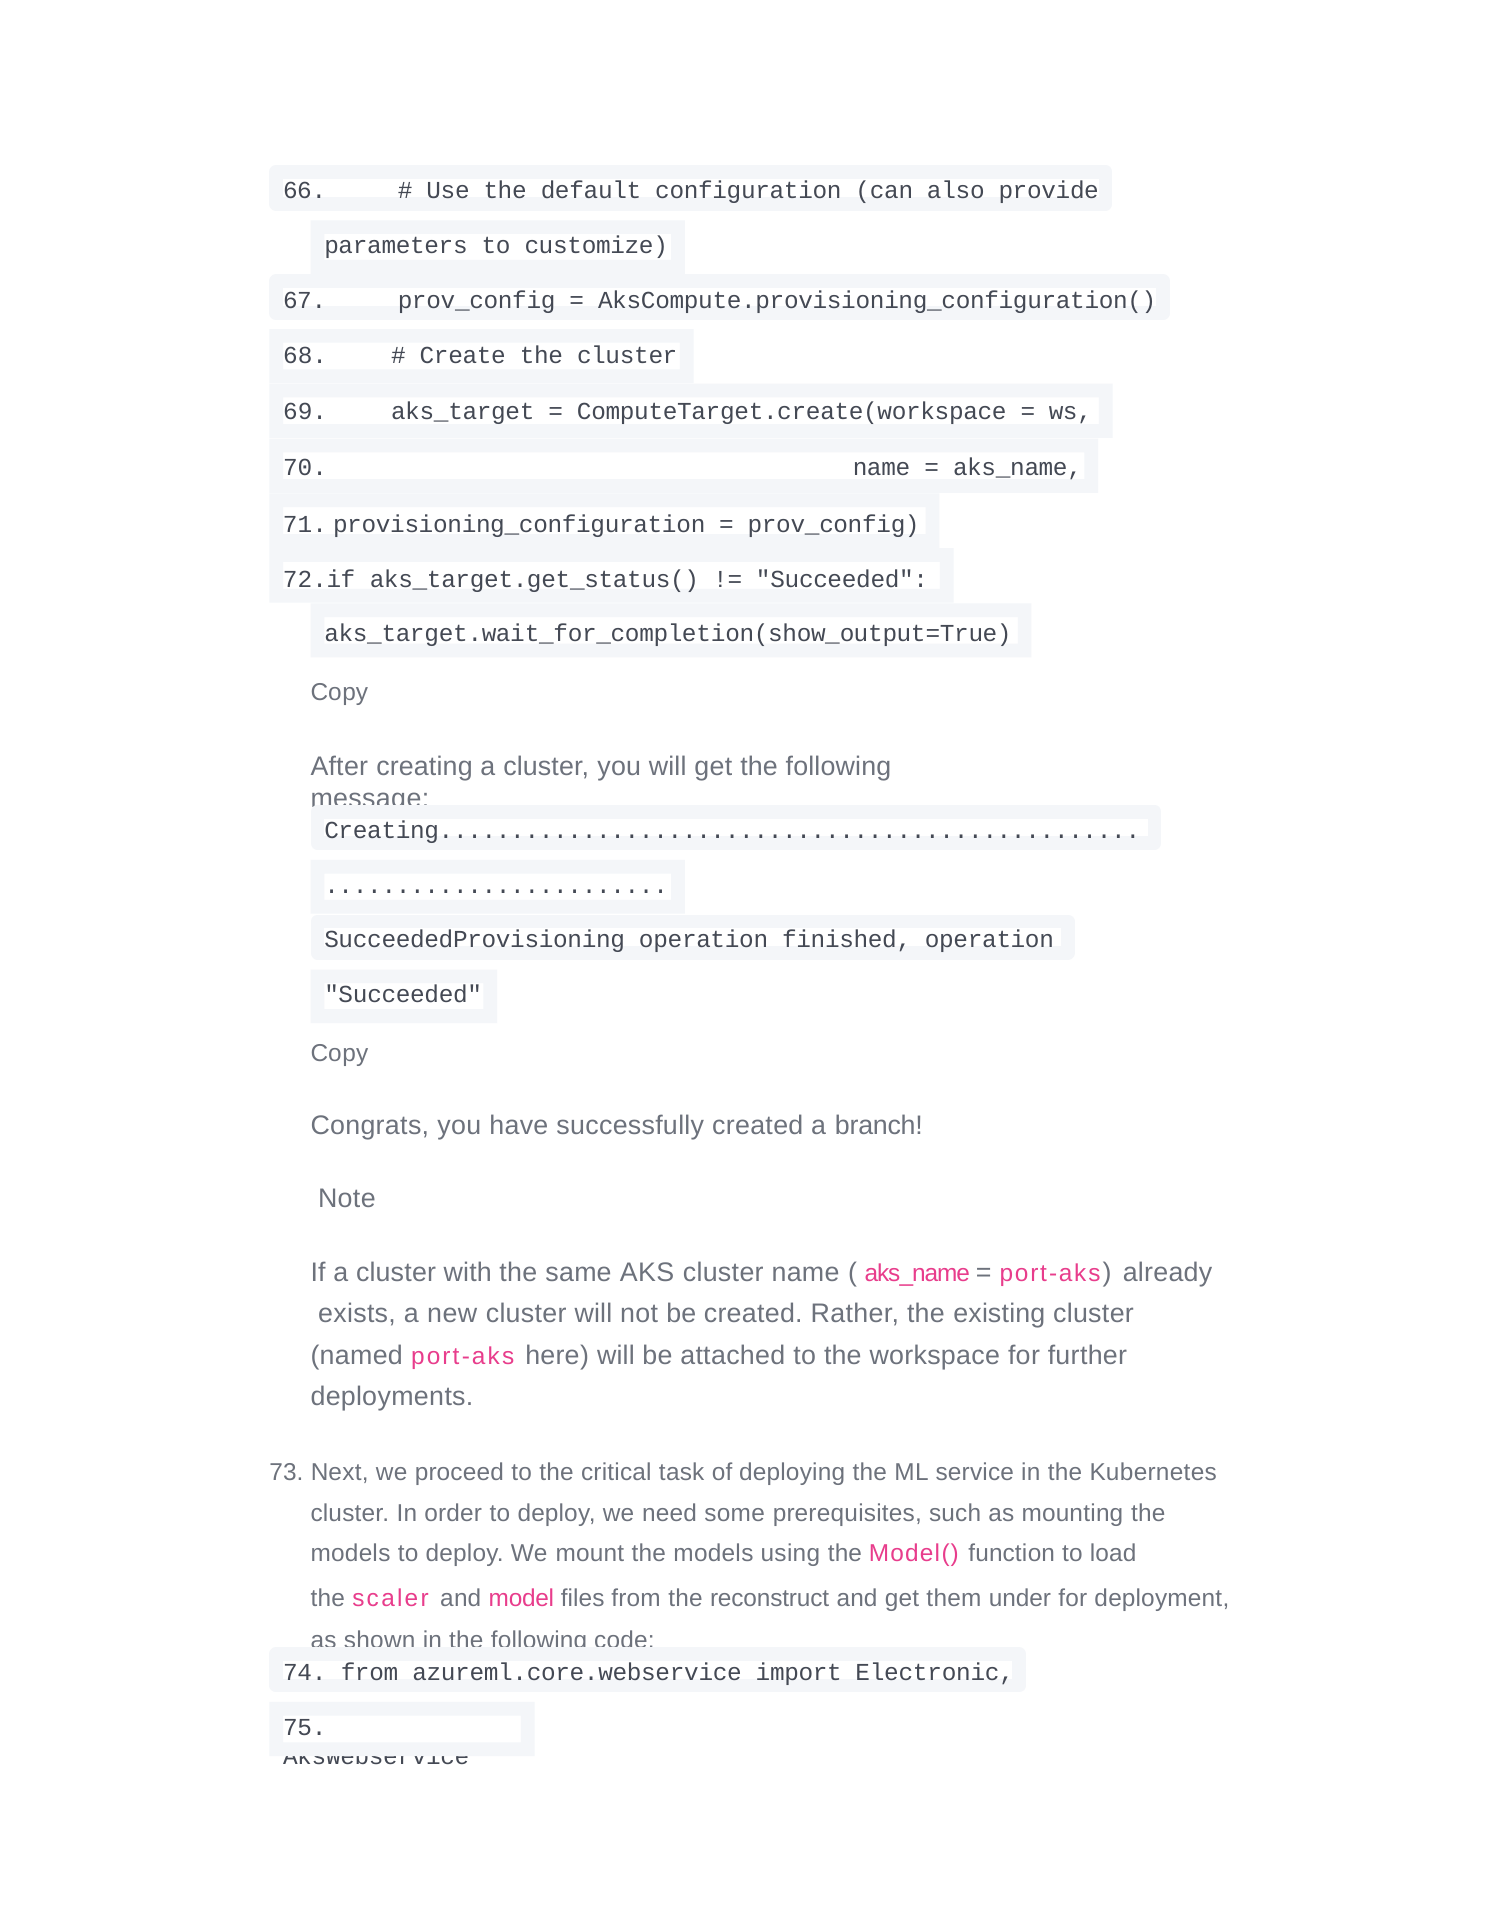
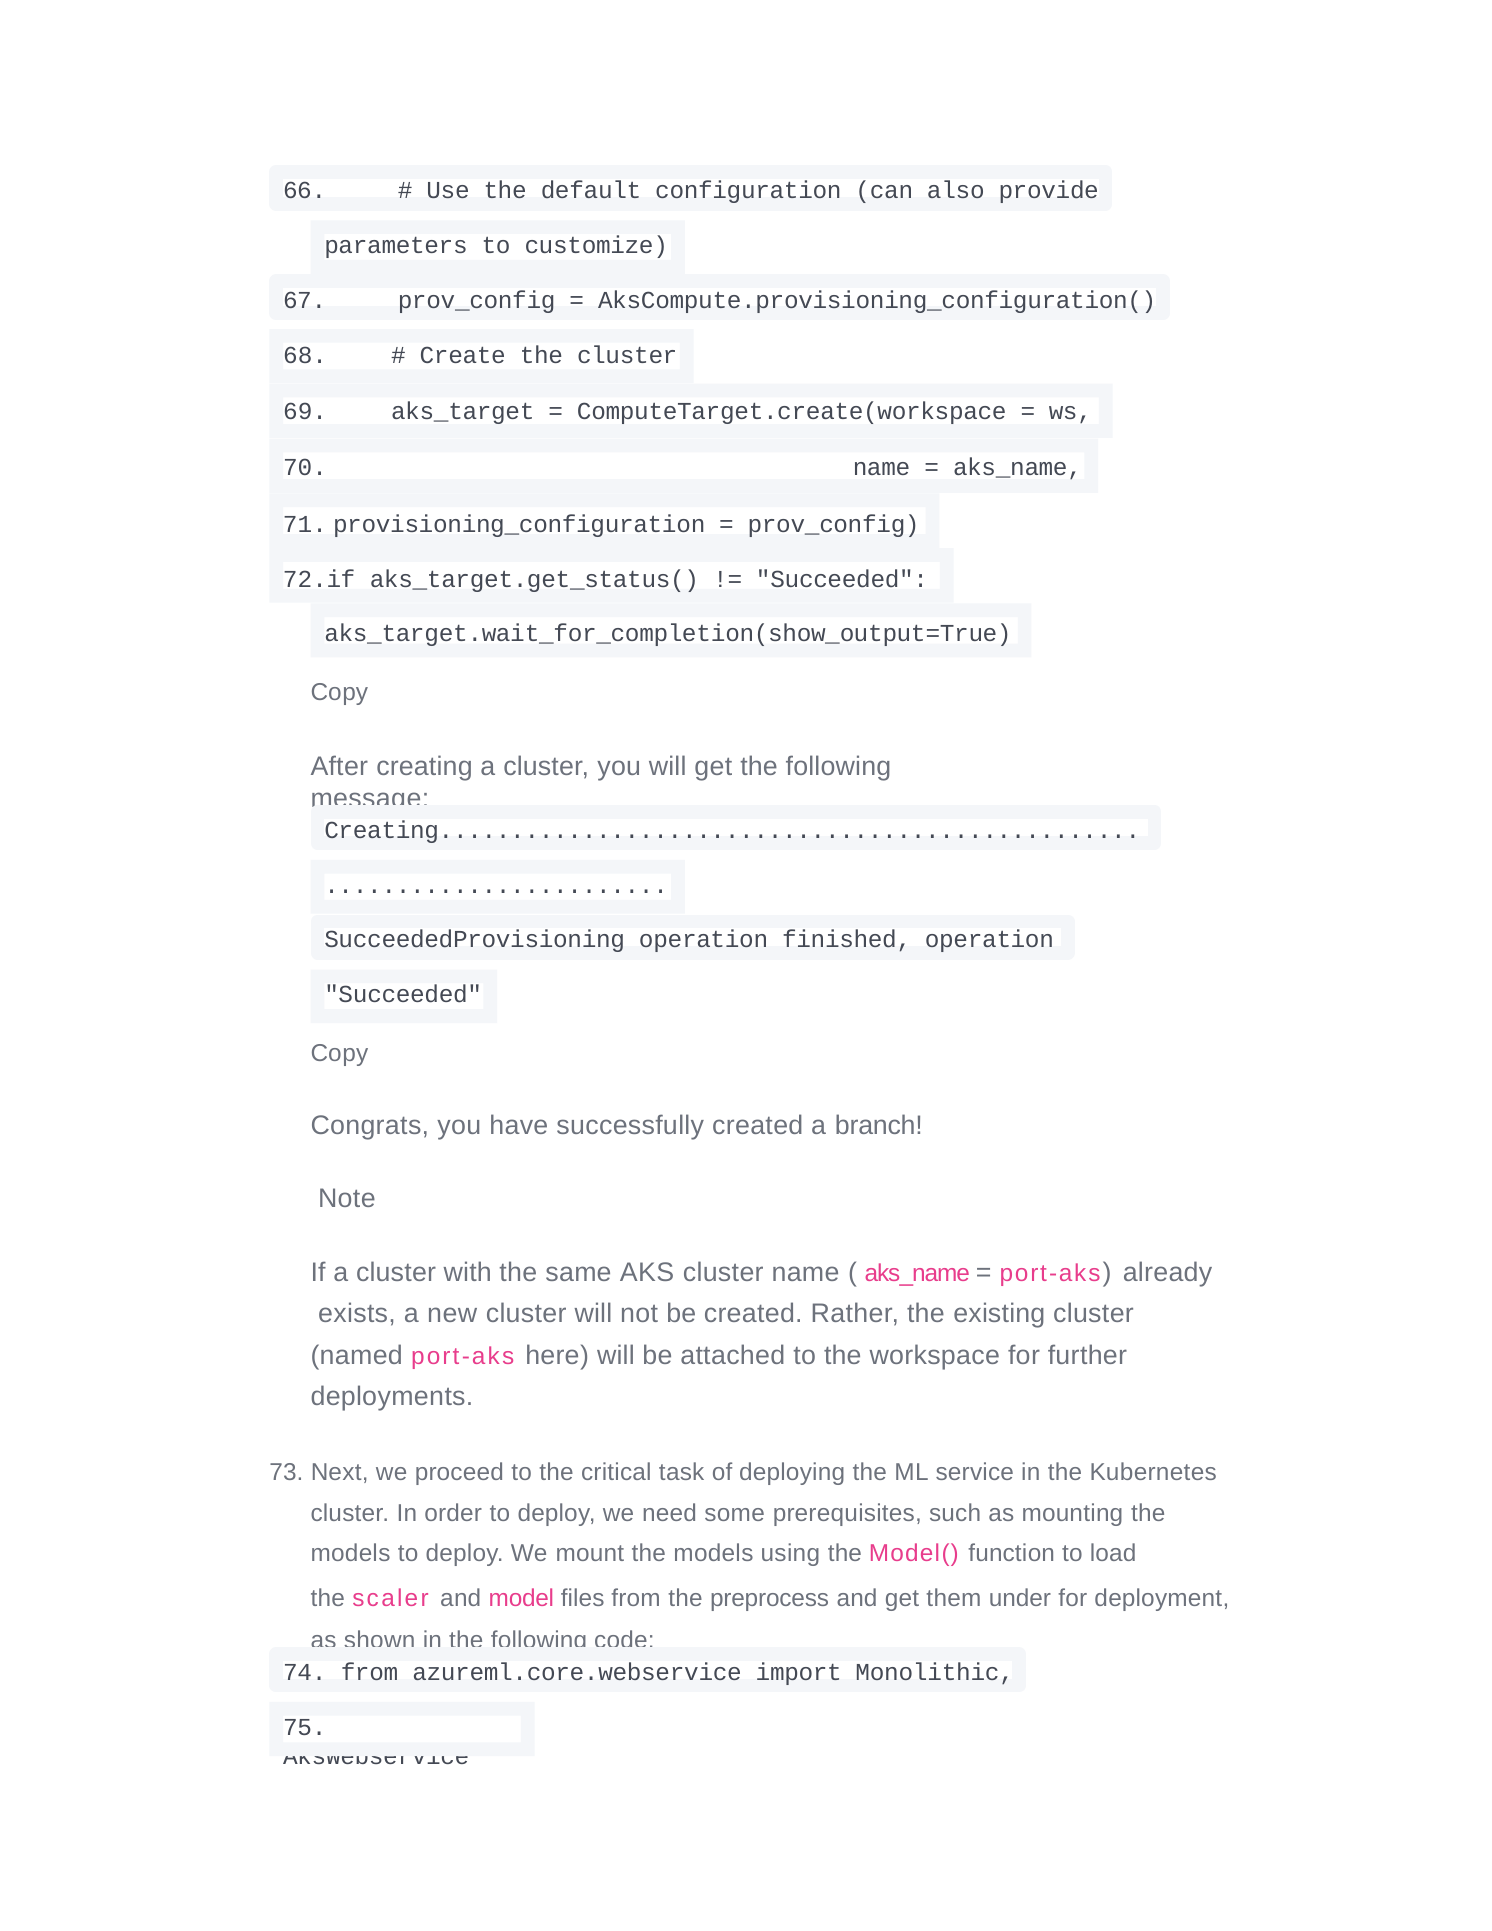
reconstruct: reconstruct -> preprocess (770, 1598)
Electronic: Electronic -> Monolithic (935, 1673)
